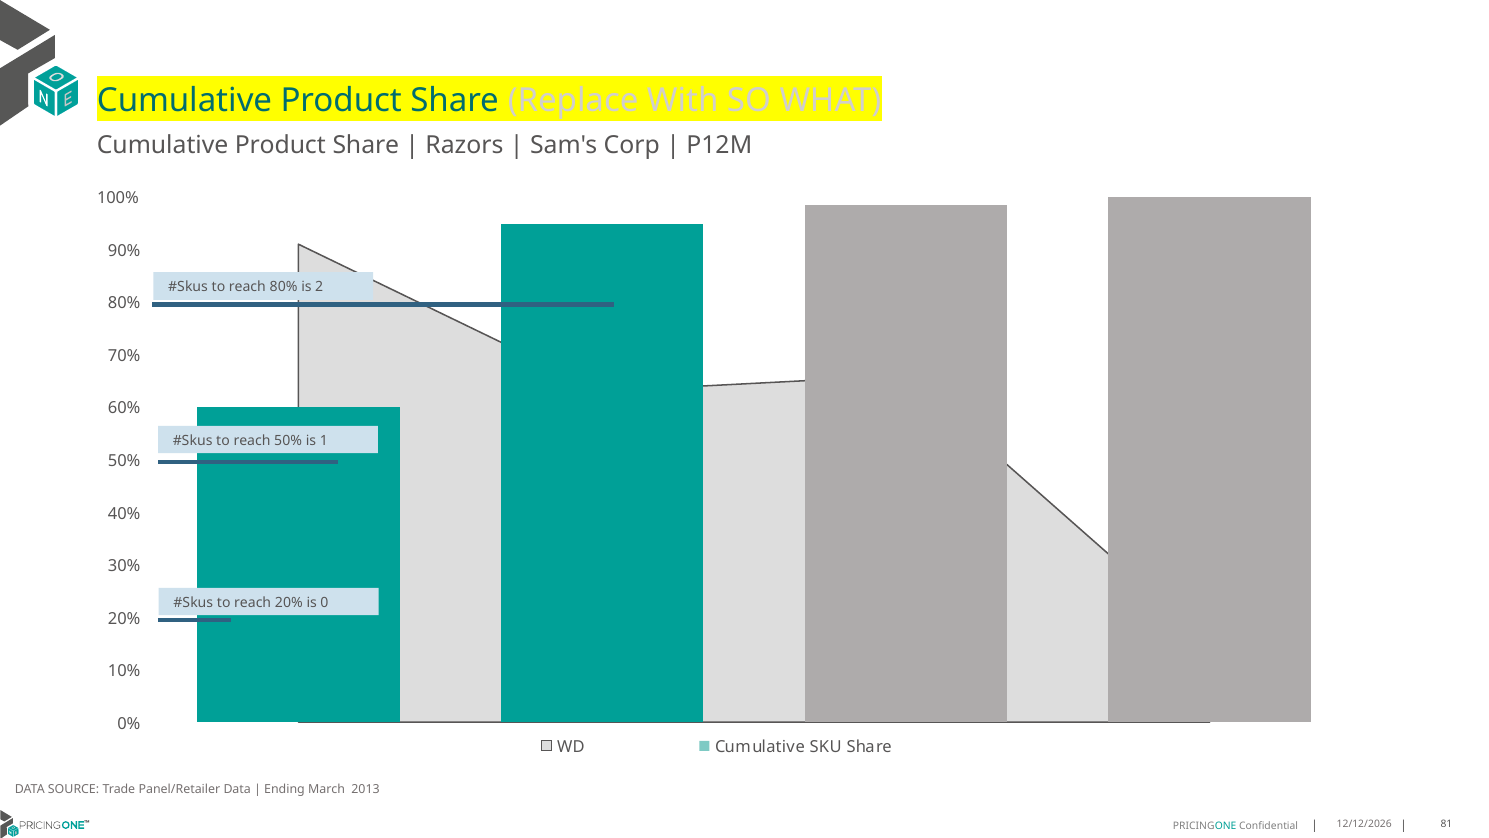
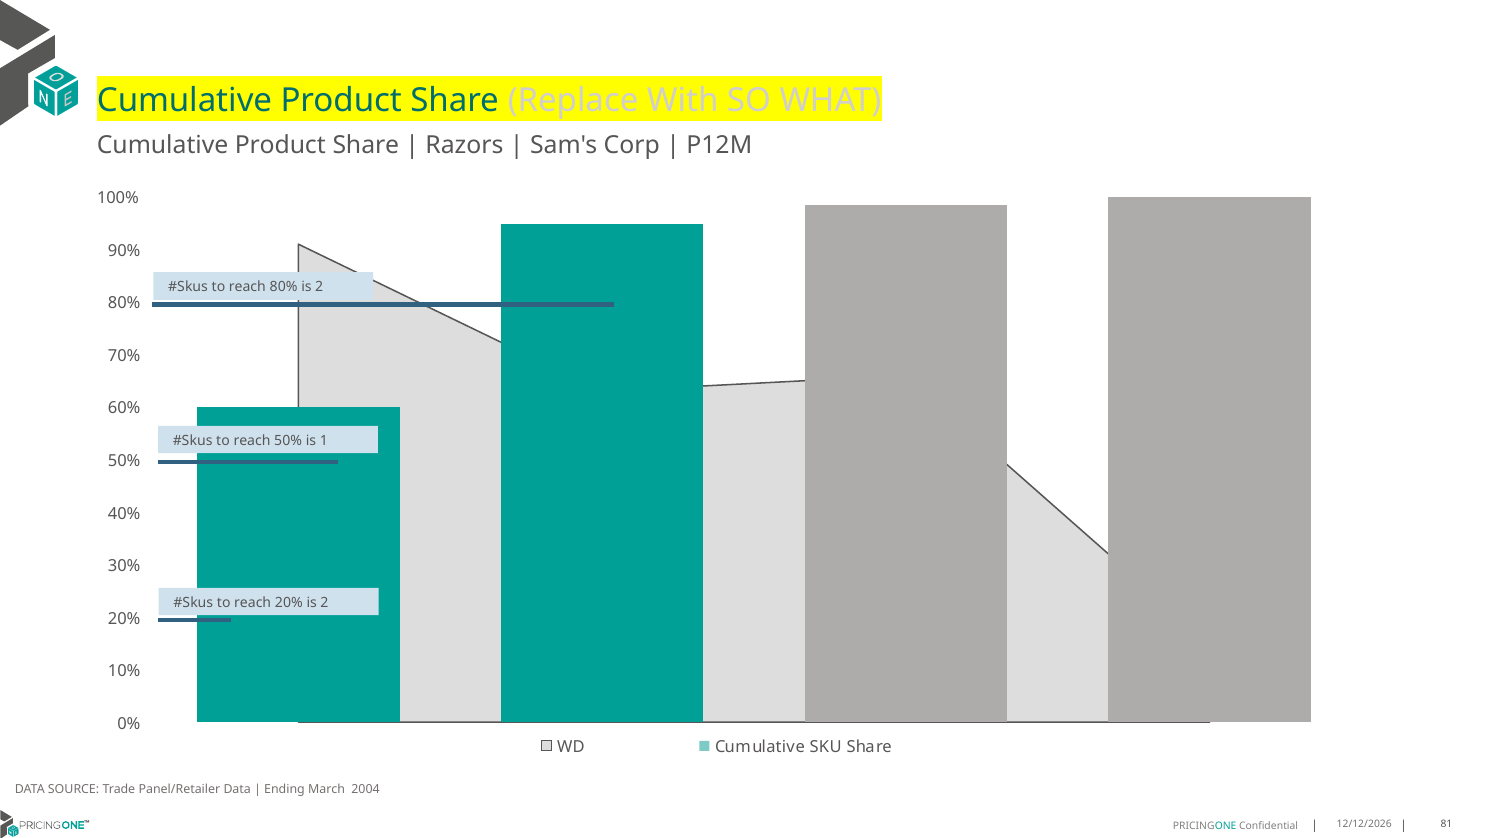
20% is 0: 0 -> 2 (325, 602)
2013: 2013 -> 2004 (366, 789)
